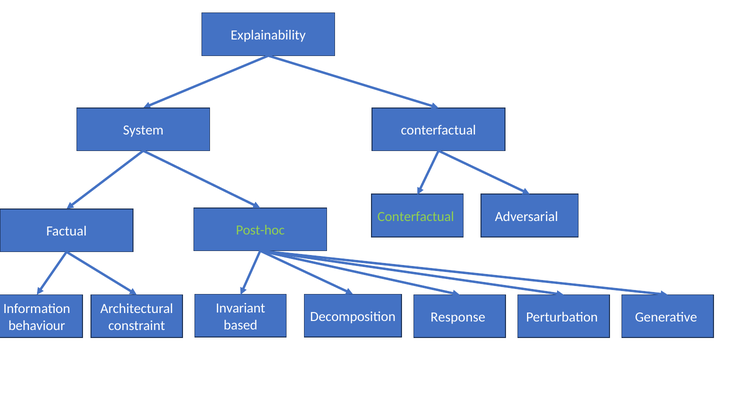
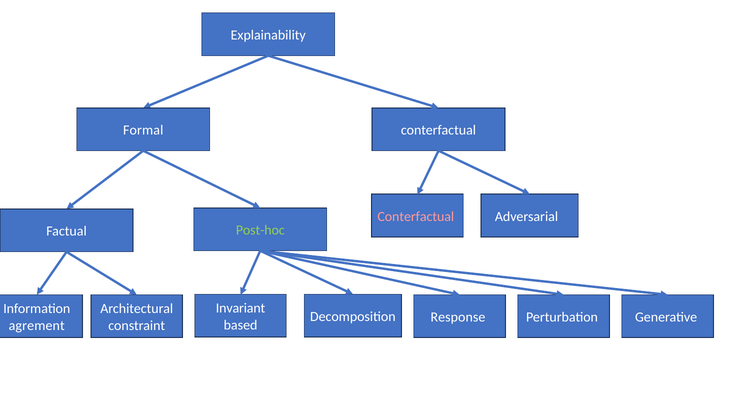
System: System -> Formal (143, 130)
Conterfactual colour: light green -> pink (416, 217)
behaviour: behaviour -> agrement (37, 326)
